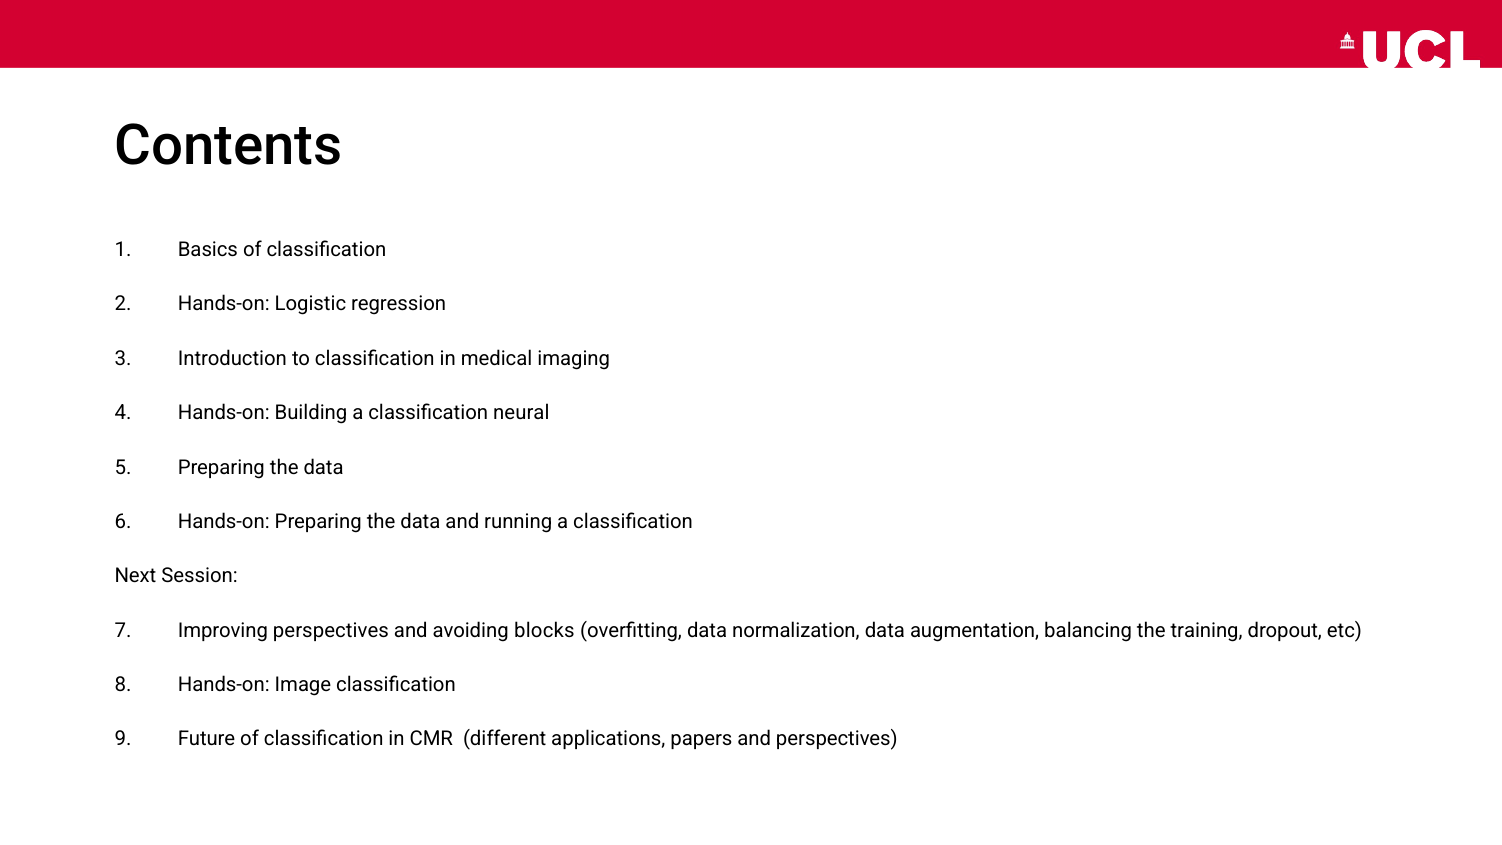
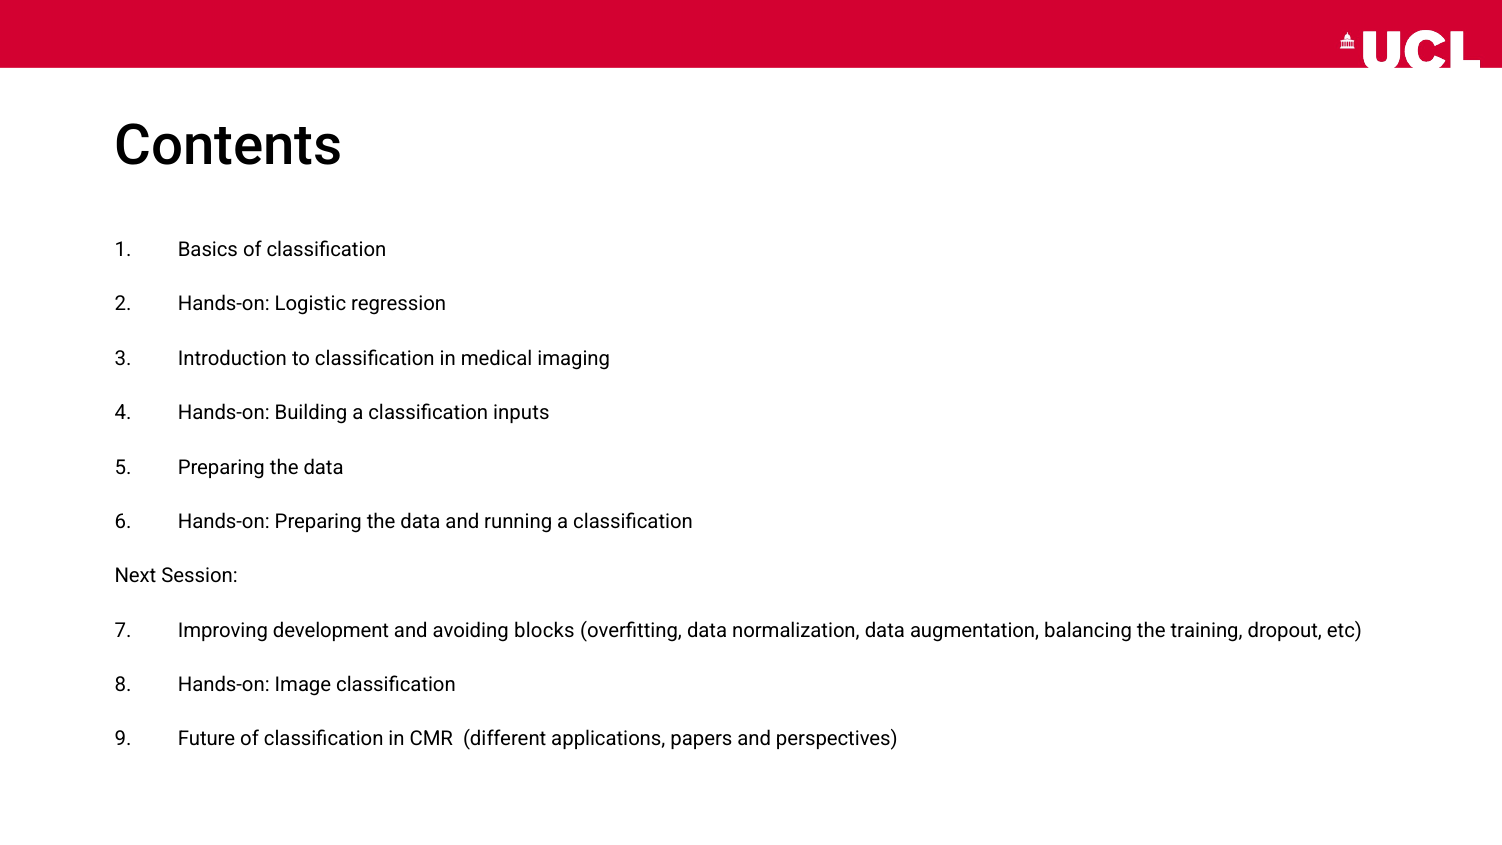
neural: neural -> inputs (521, 413)
Improving perspectives: perspectives -> development (331, 630)
